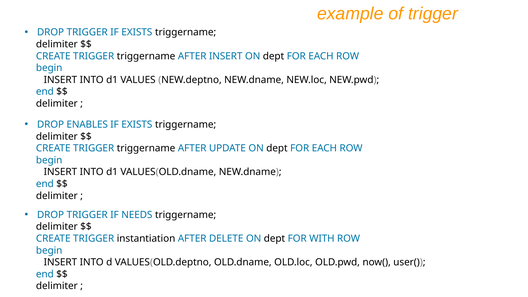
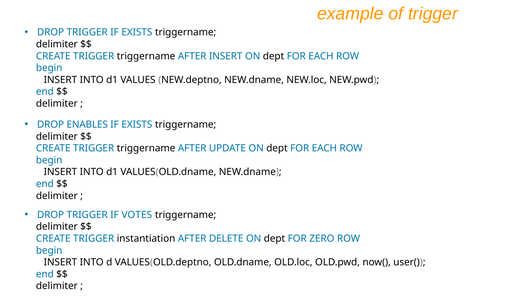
NEEDS: NEEDS -> VOTES (137, 215)
WITH: WITH -> ZERO (322, 239)
